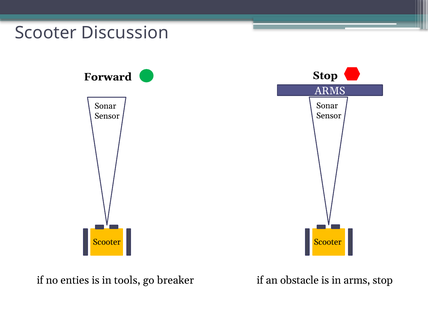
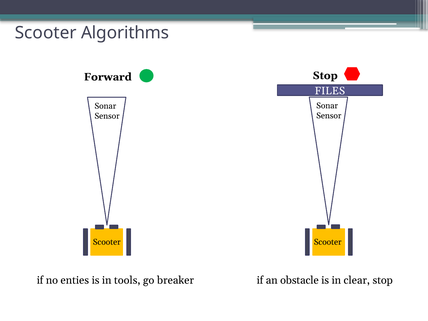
Discussion: Discussion -> Algorithms (125, 33)
ARMS: ARMS -> FILES (330, 91)
in arms: arms -> clear (357, 280)
